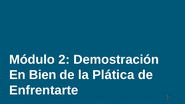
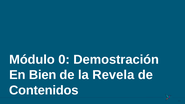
2: 2 -> 0 (64, 60)
Plática: Plática -> Revela (113, 75)
Enfrentarte: Enfrentarte -> Contenidos (44, 90)
